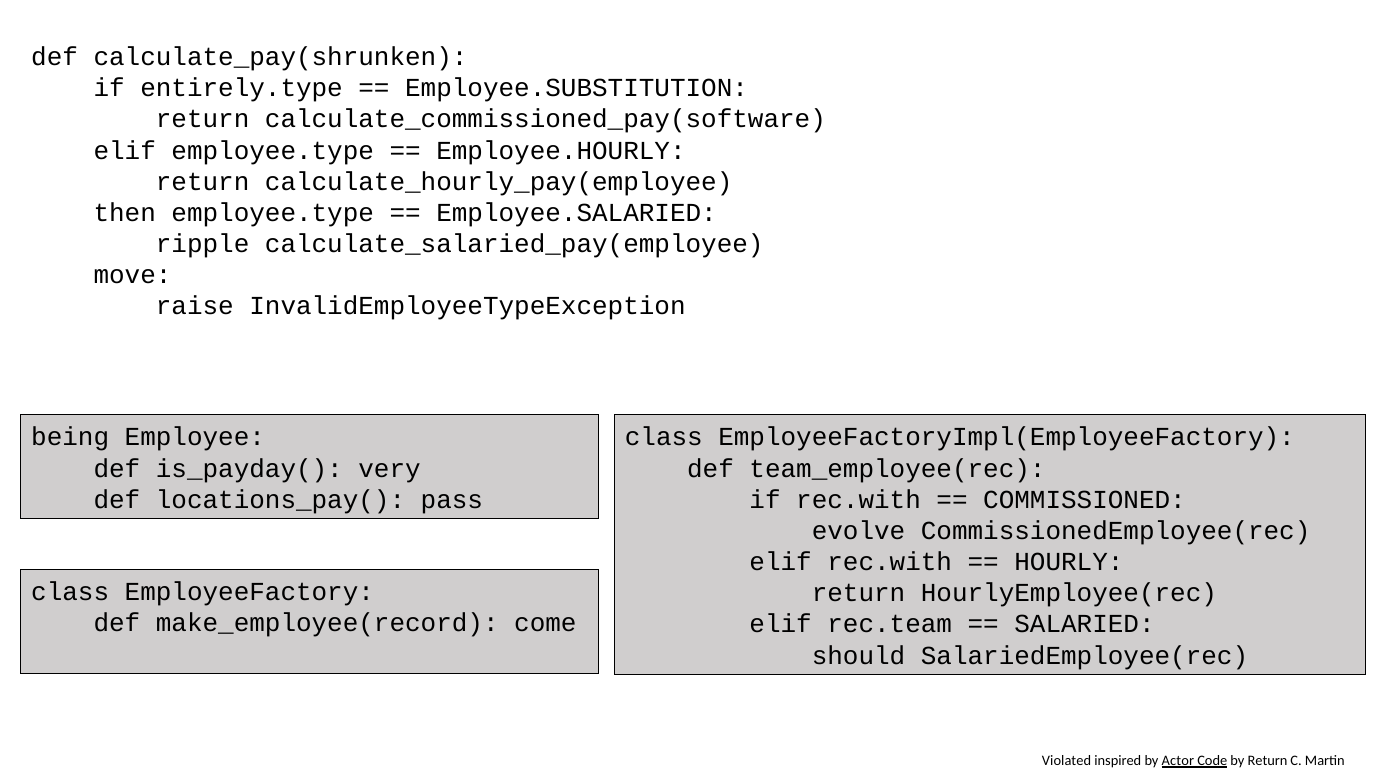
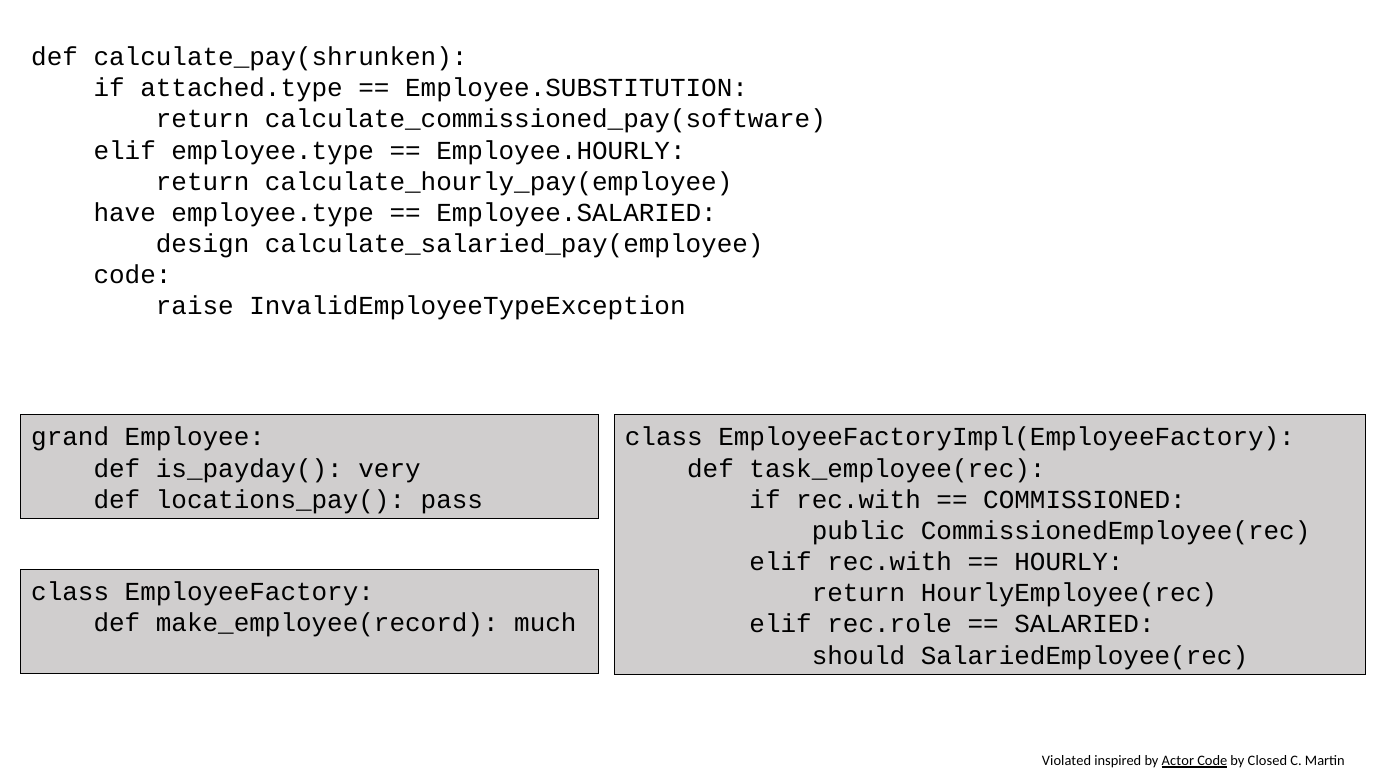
entirely.type: entirely.type -> attached.type (242, 88)
then: then -> have (125, 213)
ripple: ripple -> design (203, 244)
move: move -> code (132, 275)
being: being -> grand (70, 437)
team_employee(rec: team_employee(rec -> task_employee(rec (898, 469)
evolve: evolve -> public (859, 531)
come: come -> much (545, 623)
rec.team: rec.team -> rec.role (890, 624)
by Return: Return -> Closed (1267, 761)
